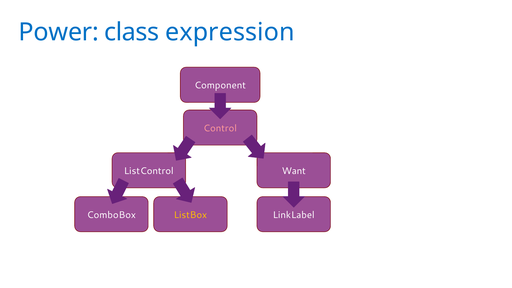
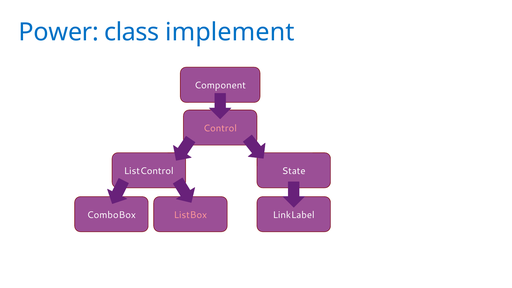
expression: expression -> implement (230, 32)
Want: Want -> State (294, 171)
ListBox colour: yellow -> pink (190, 215)
